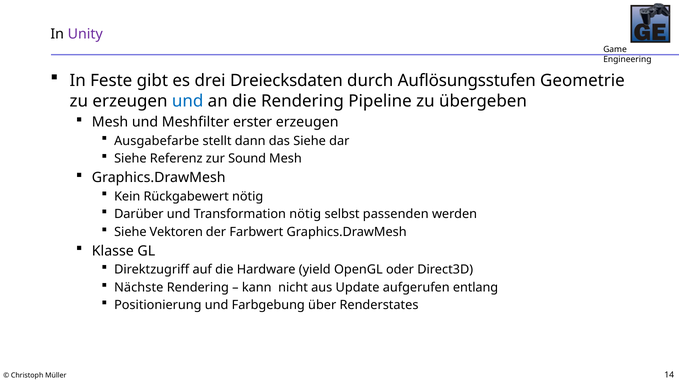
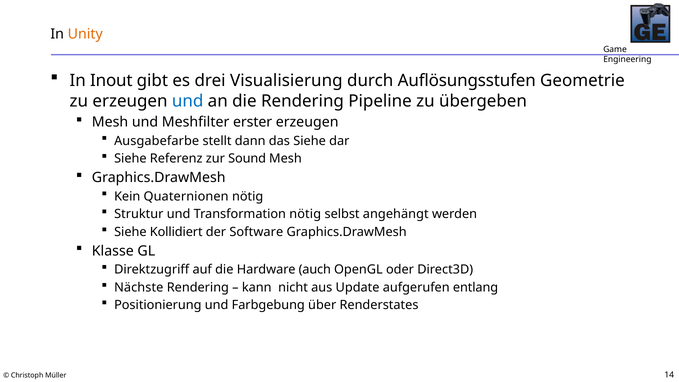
Unity colour: purple -> orange (85, 34)
Feste: Feste -> Inout (111, 81)
Dreiecksdaten: Dreiecksdaten -> Visualisierung (286, 81)
Rückgabewert: Rückgabewert -> Quaternionen (186, 196)
Darüber: Darüber -> Struktur (139, 214)
passenden: passenden -> angehängt (396, 214)
Vektoren: Vektoren -> Kollidiert (176, 232)
Farbwert: Farbwert -> Software (256, 232)
yield: yield -> auch (315, 270)
